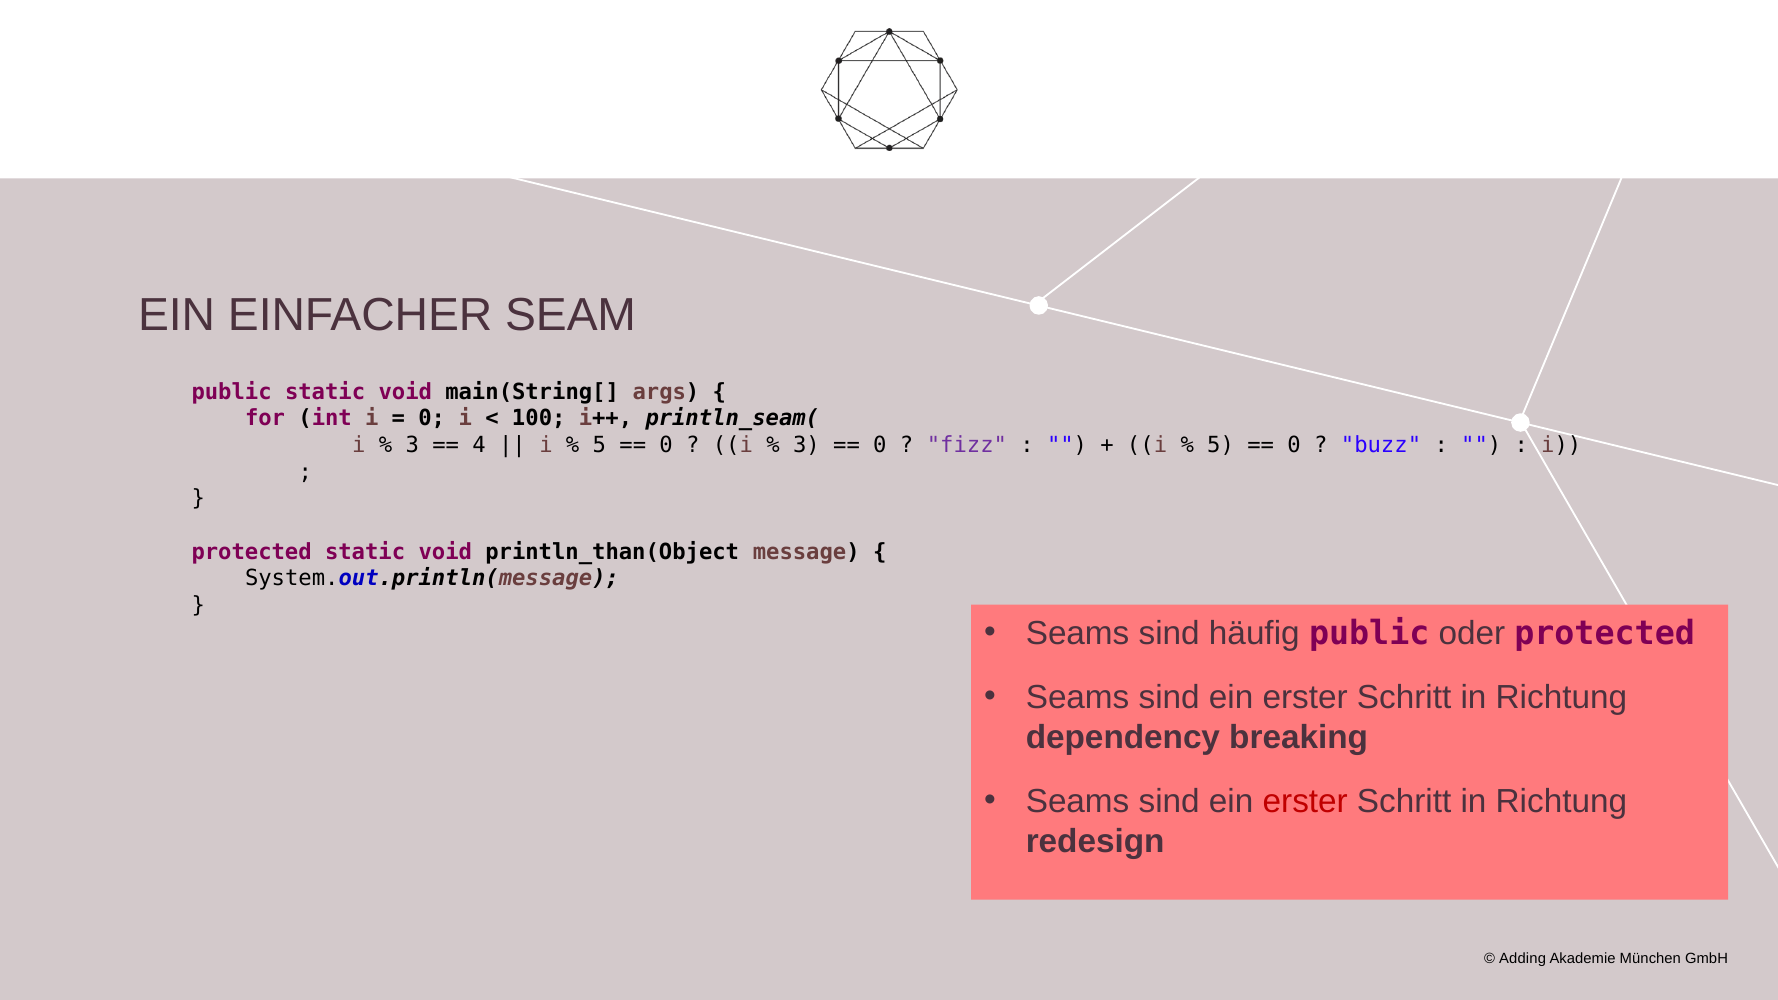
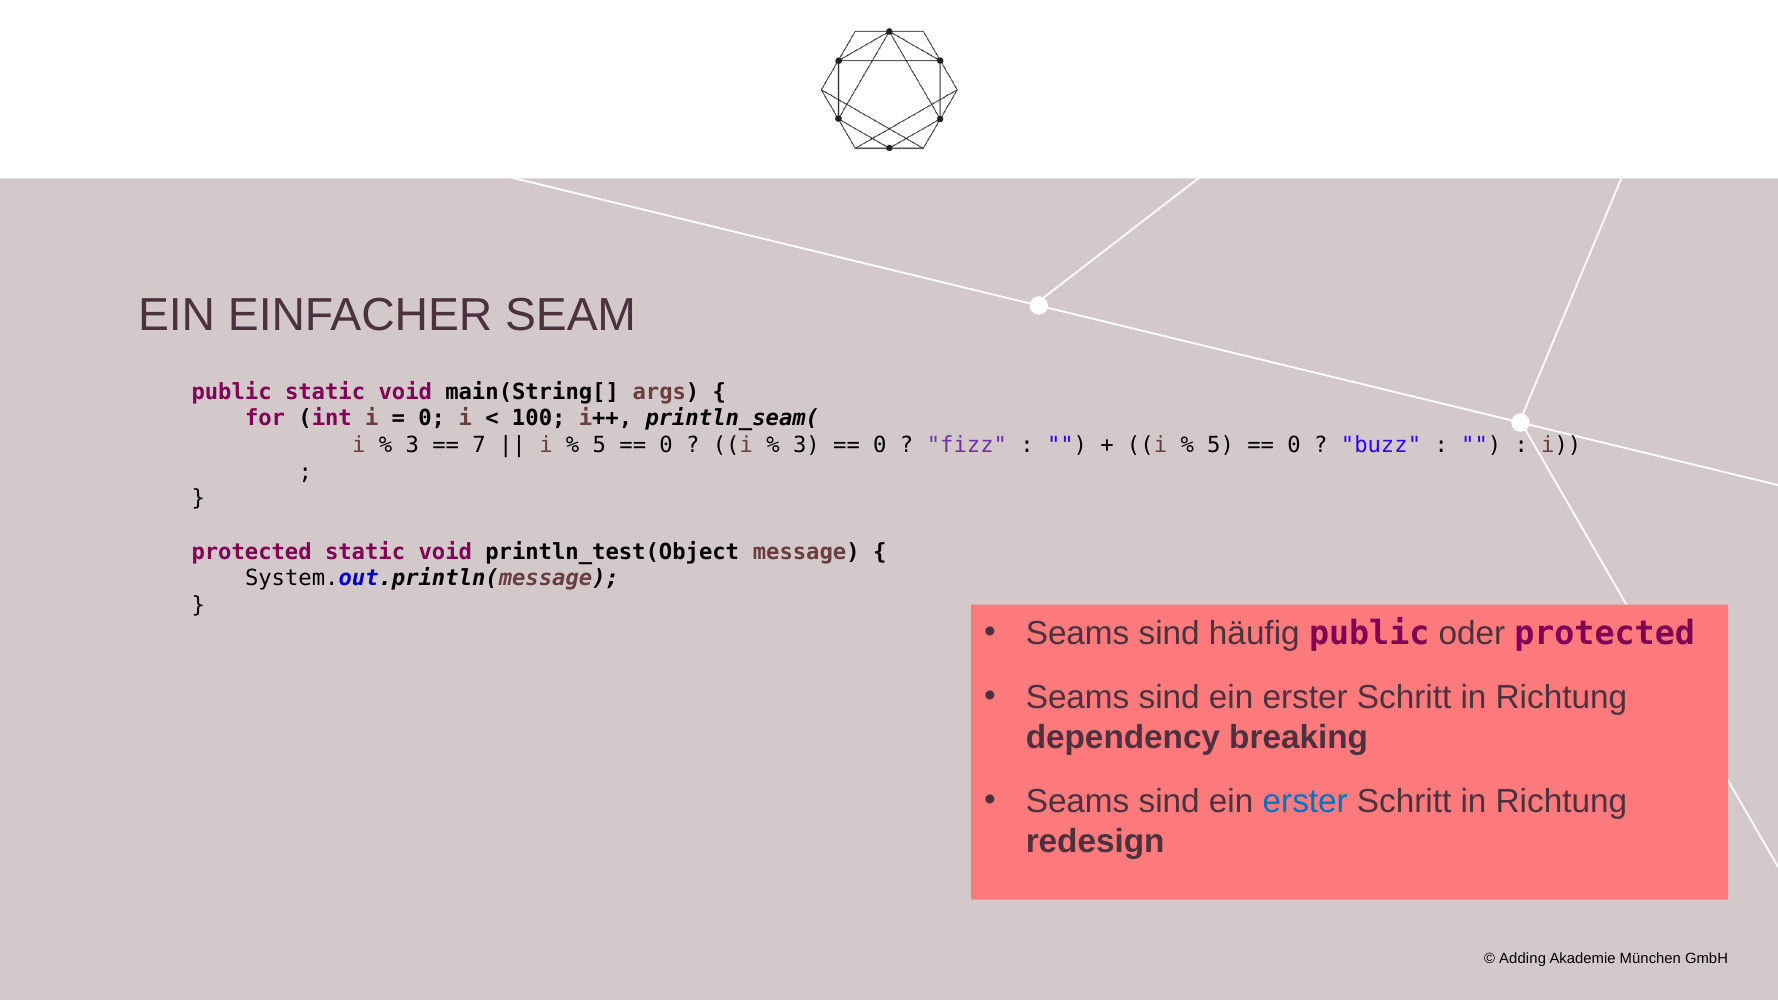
4: 4 -> 7 (479, 445)
println_than(Object: println_than(Object -> println_test(Object (612, 552)
erster colour: red -> blue (1305, 801)
